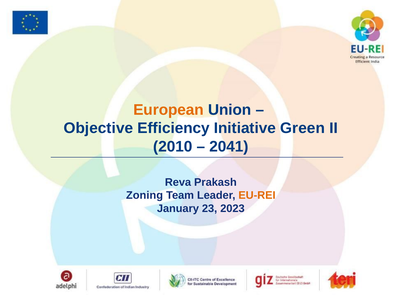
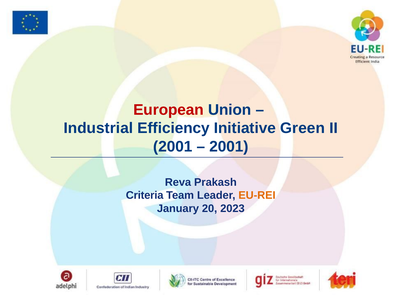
European colour: orange -> red (169, 110)
Objective: Objective -> Industrial (98, 128)
2010: 2010 -> 2001 (173, 147)
2041: 2041 -> 2001 (229, 147)
Zoning: Zoning -> Criteria (145, 196)
23: 23 -> 20 (210, 209)
